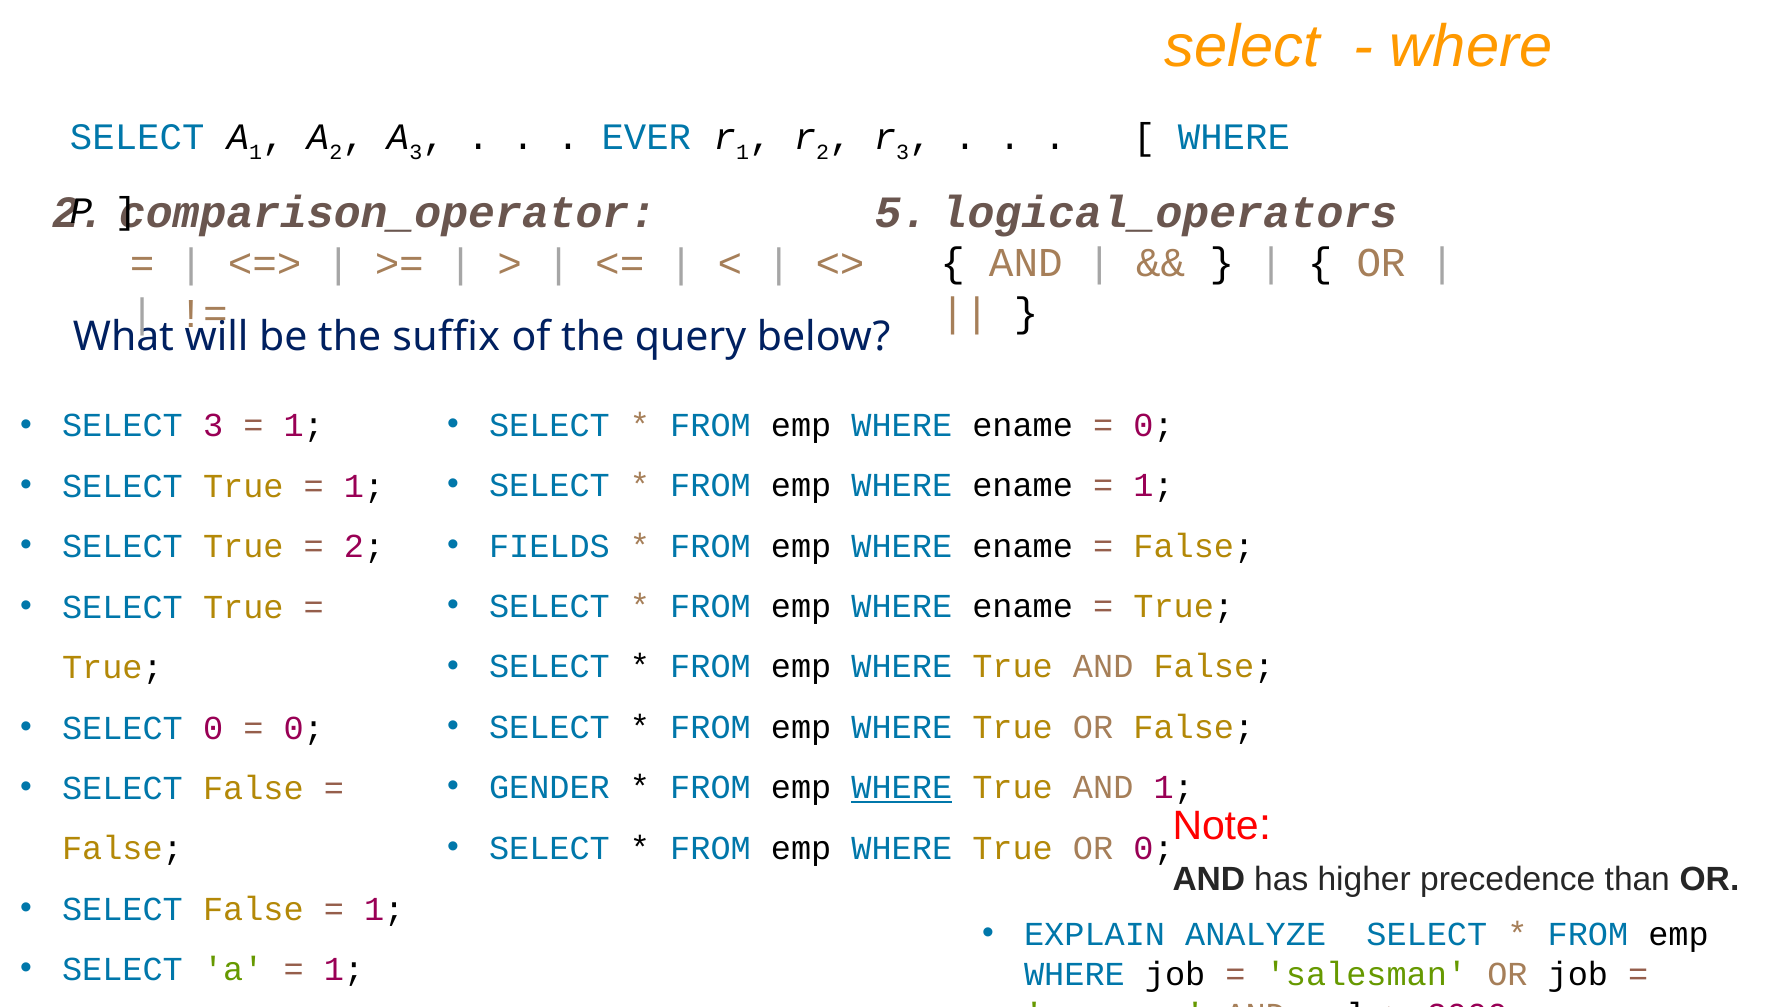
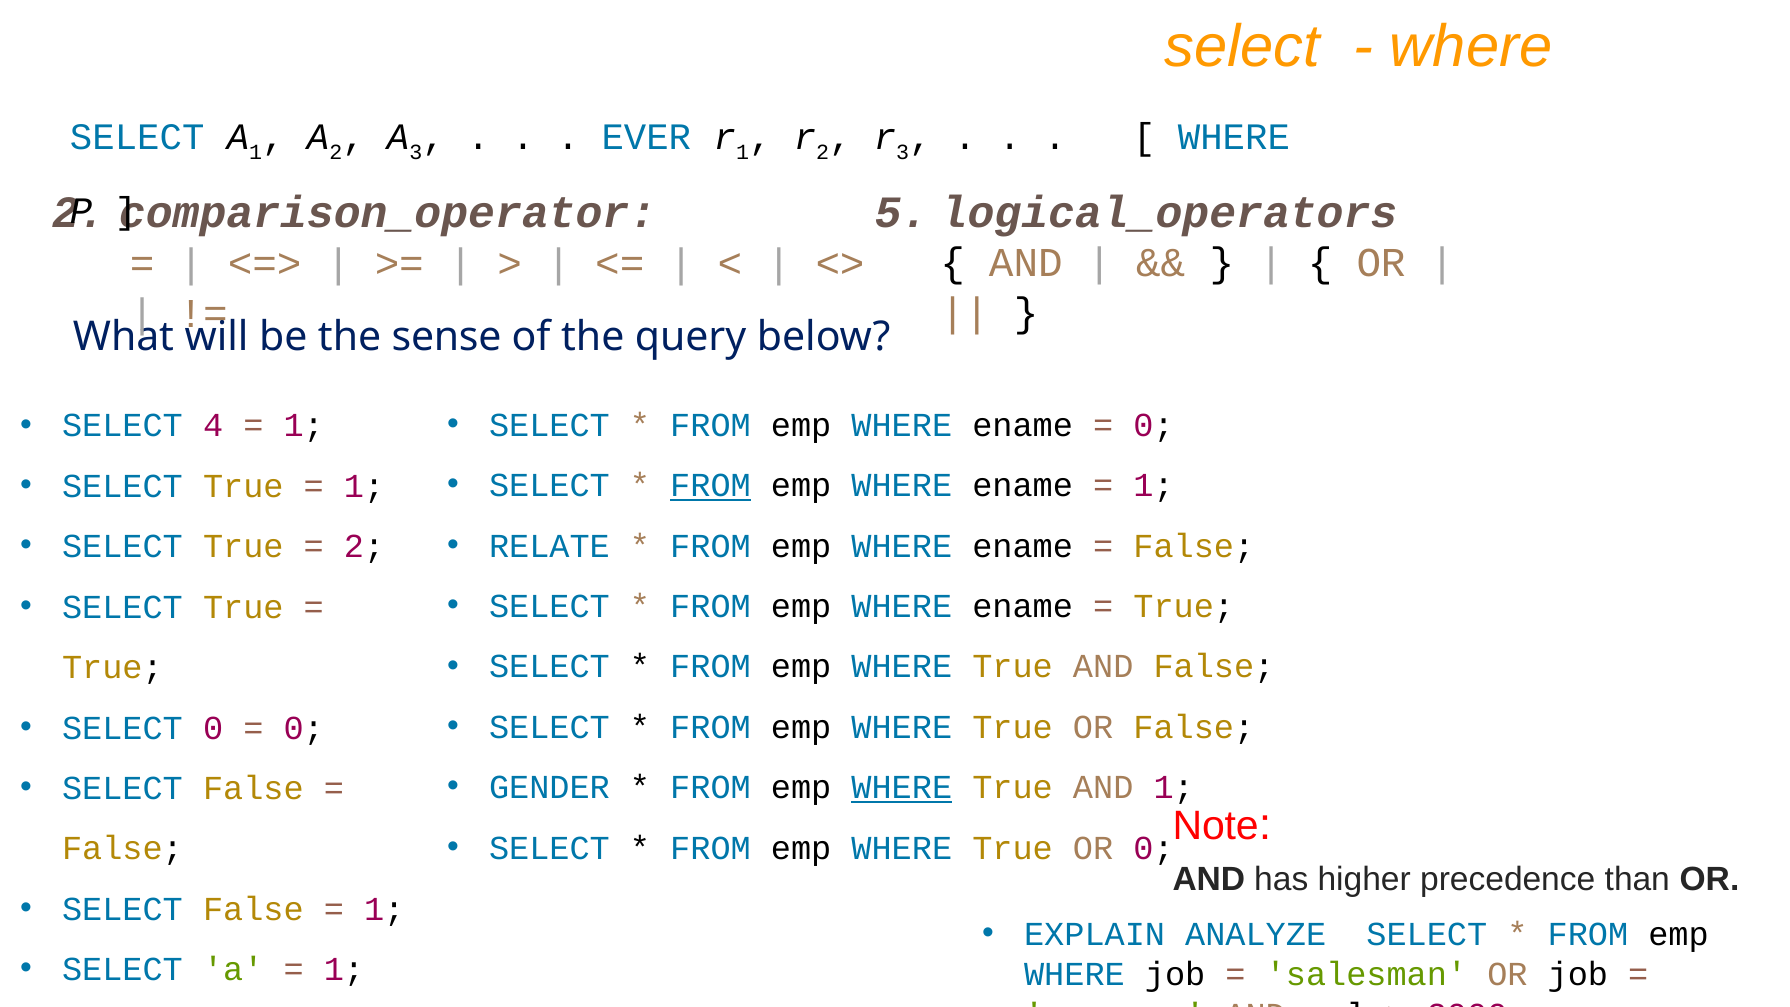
suffix: suffix -> sense (447, 337)
SELECT 3: 3 -> 4 (213, 426)
FROM underline: none -> present (711, 485)
FIELDS: FIELDS -> RELATE (549, 546)
